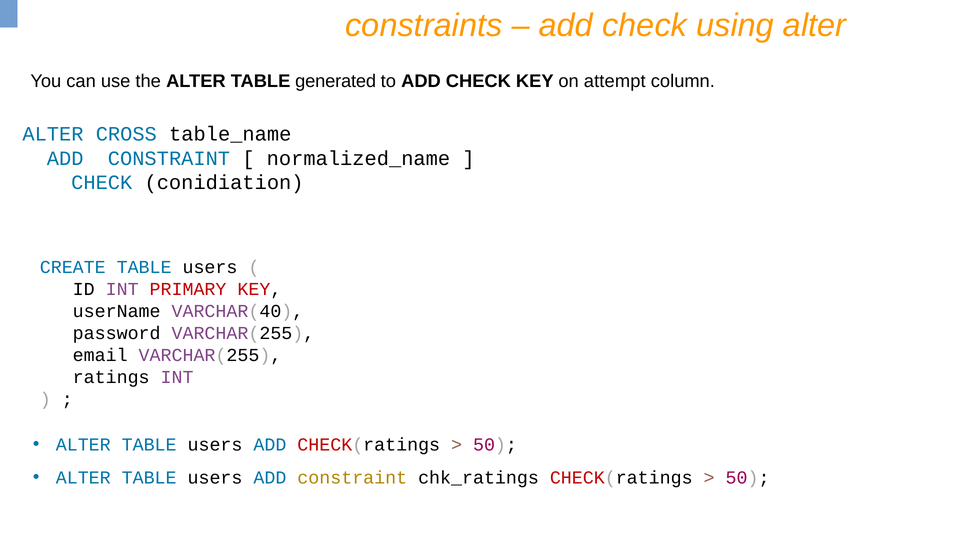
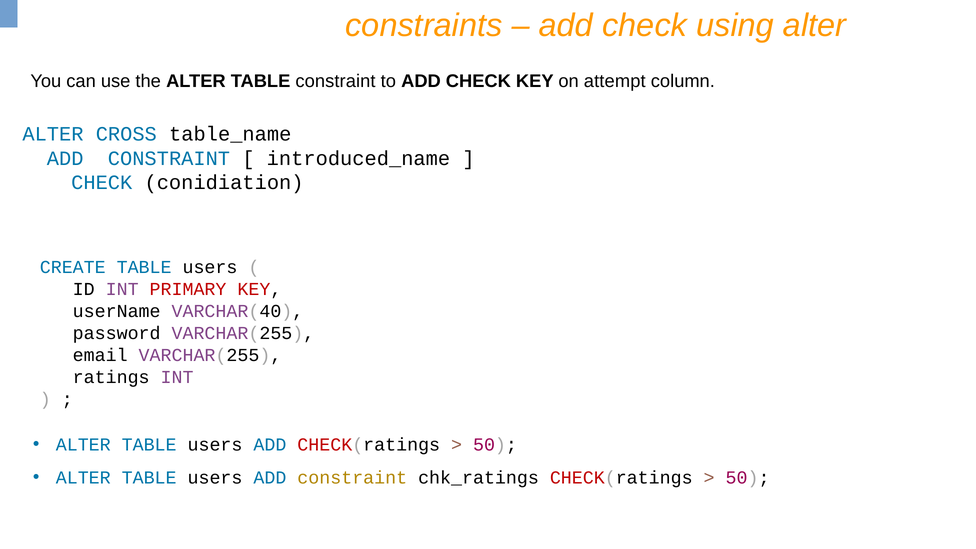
TABLE generated: generated -> constraint (335, 81)
normalized_name: normalized_name -> introduced_name (358, 158)
